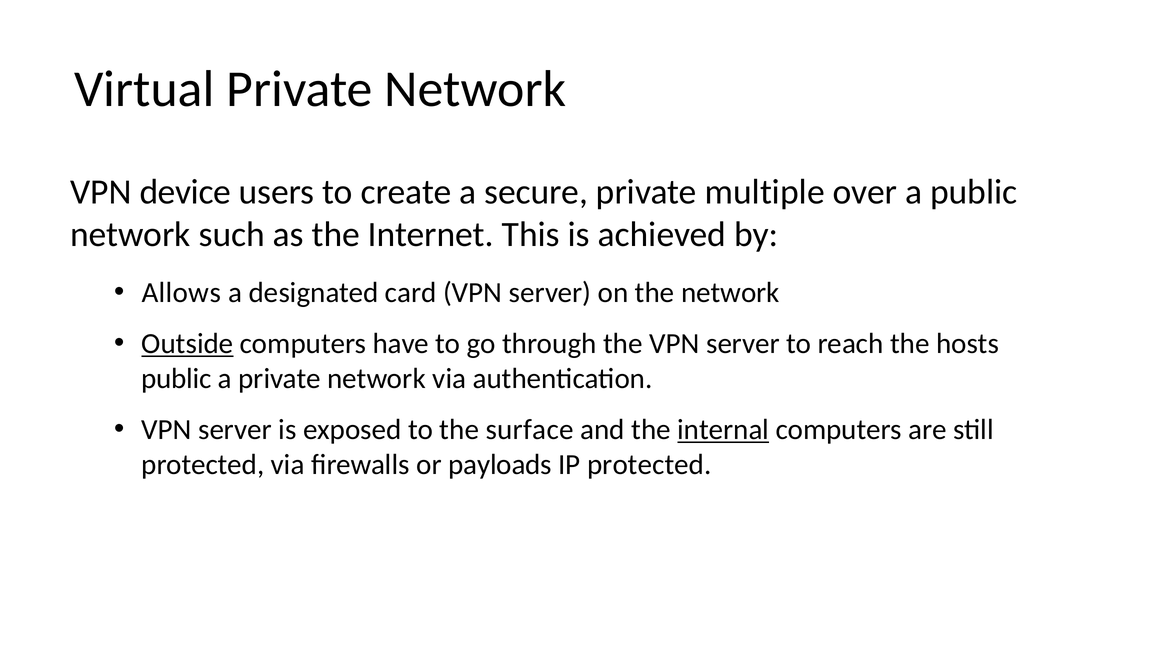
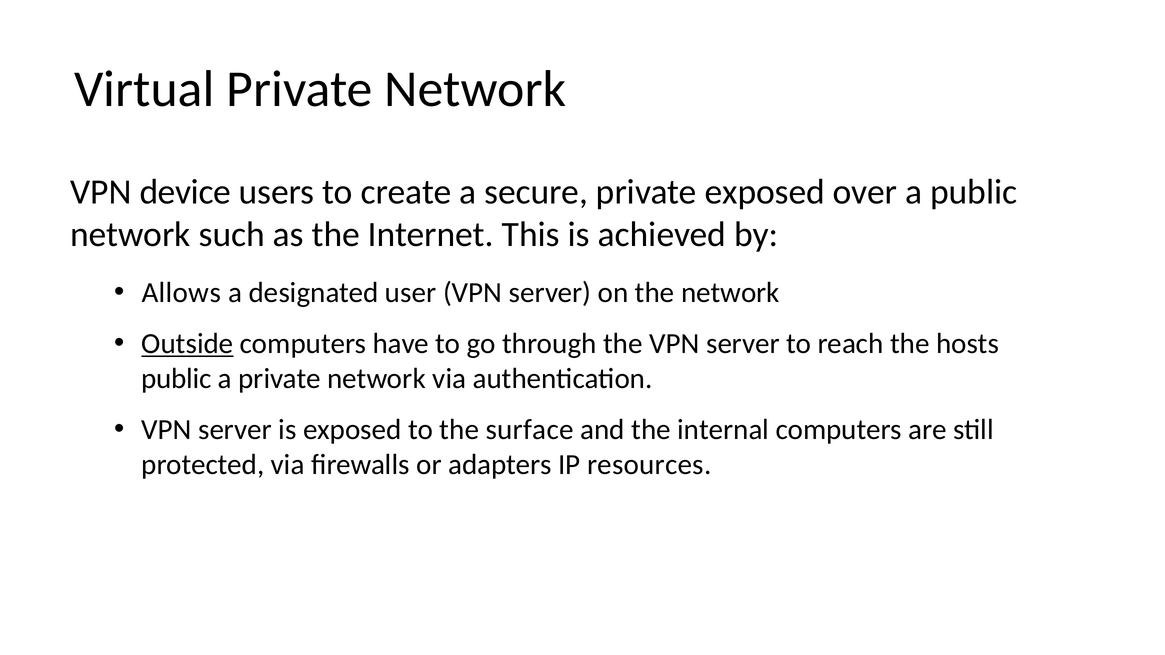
private multiple: multiple -> exposed (765, 192)
card: card -> user (411, 293)
internal underline: present -> none (723, 430)
payloads: payloads -> adapters (500, 465)
IP protected: protected -> resources (649, 465)
